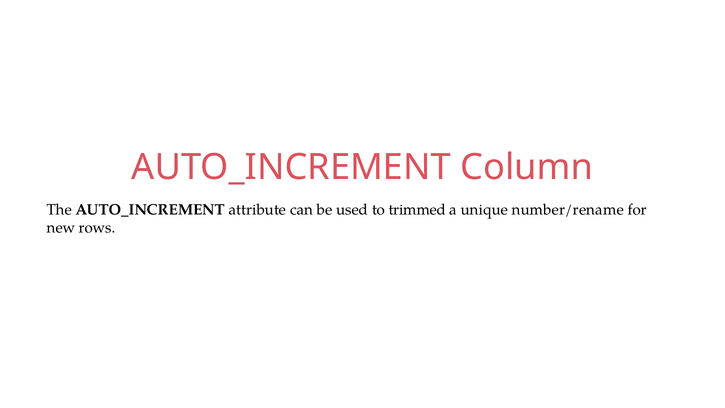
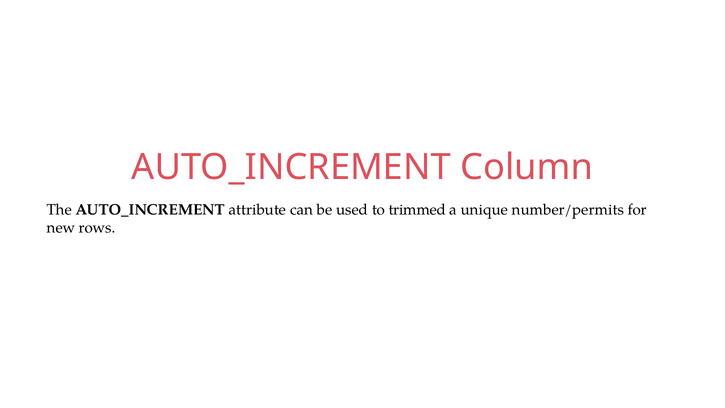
number/rename: number/rename -> number/permits (568, 209)
